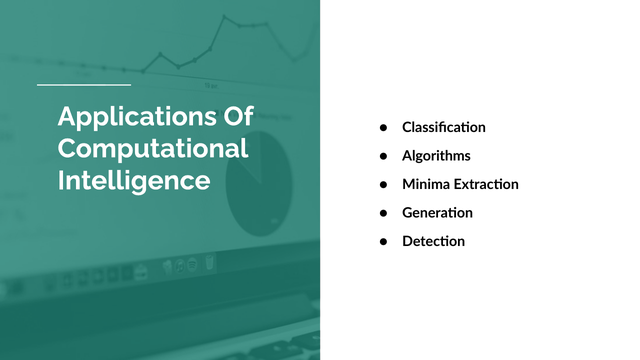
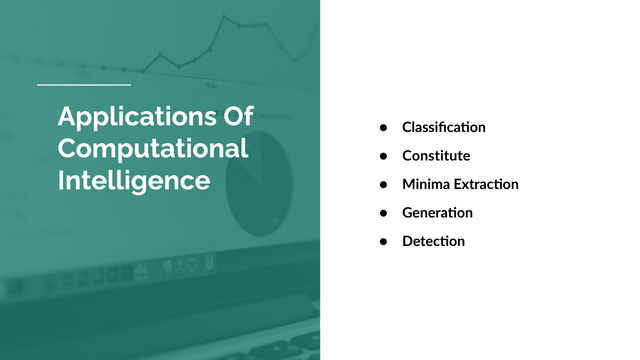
Algorithms: Algorithms -> Constitute (436, 156)
